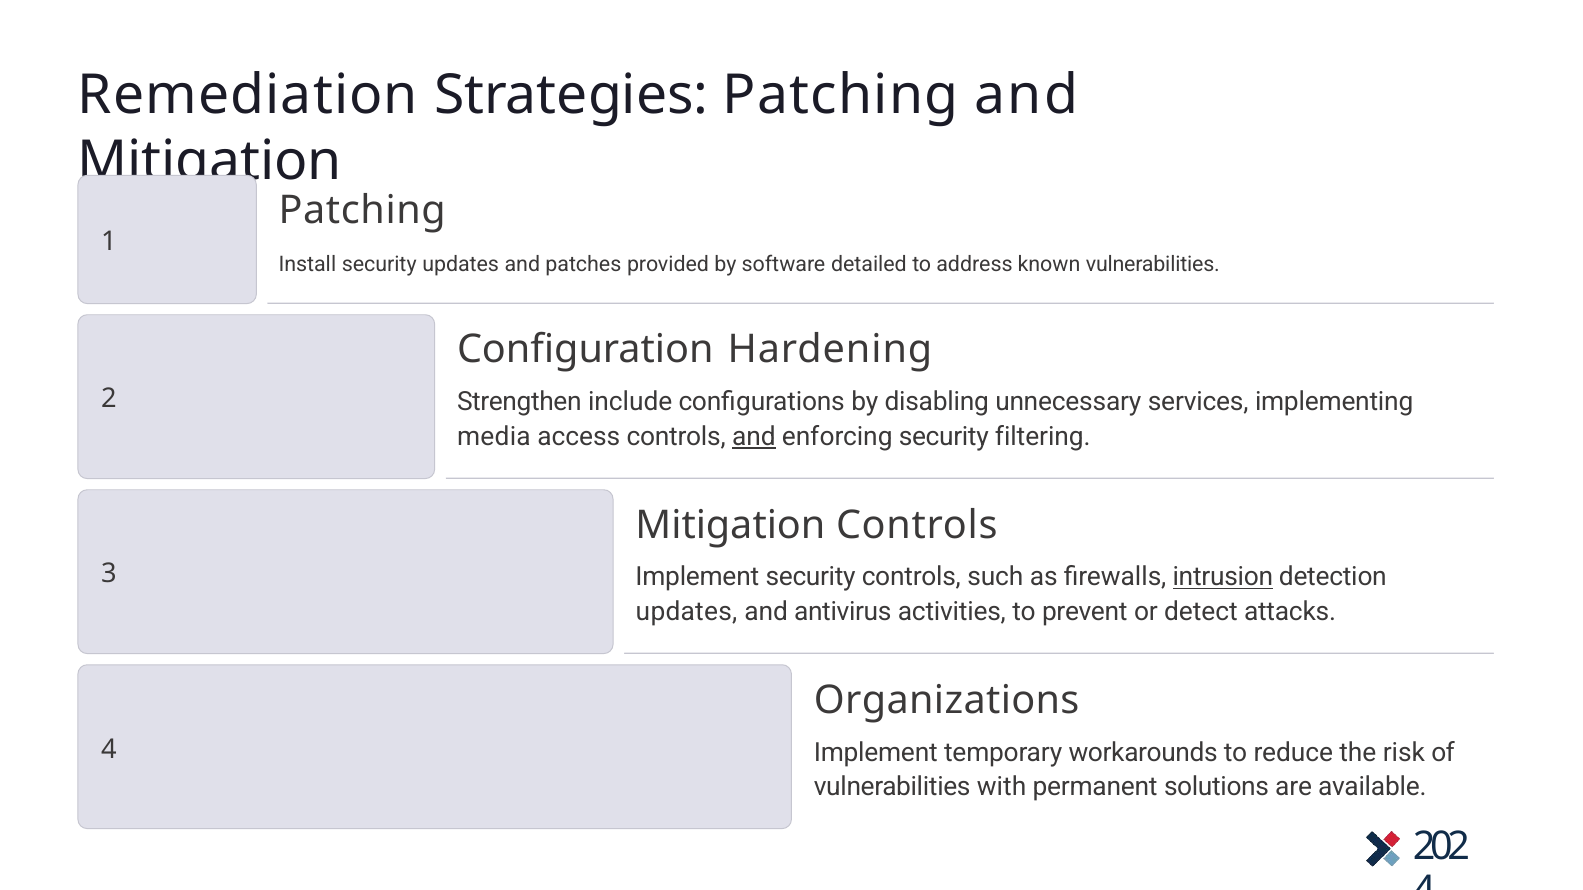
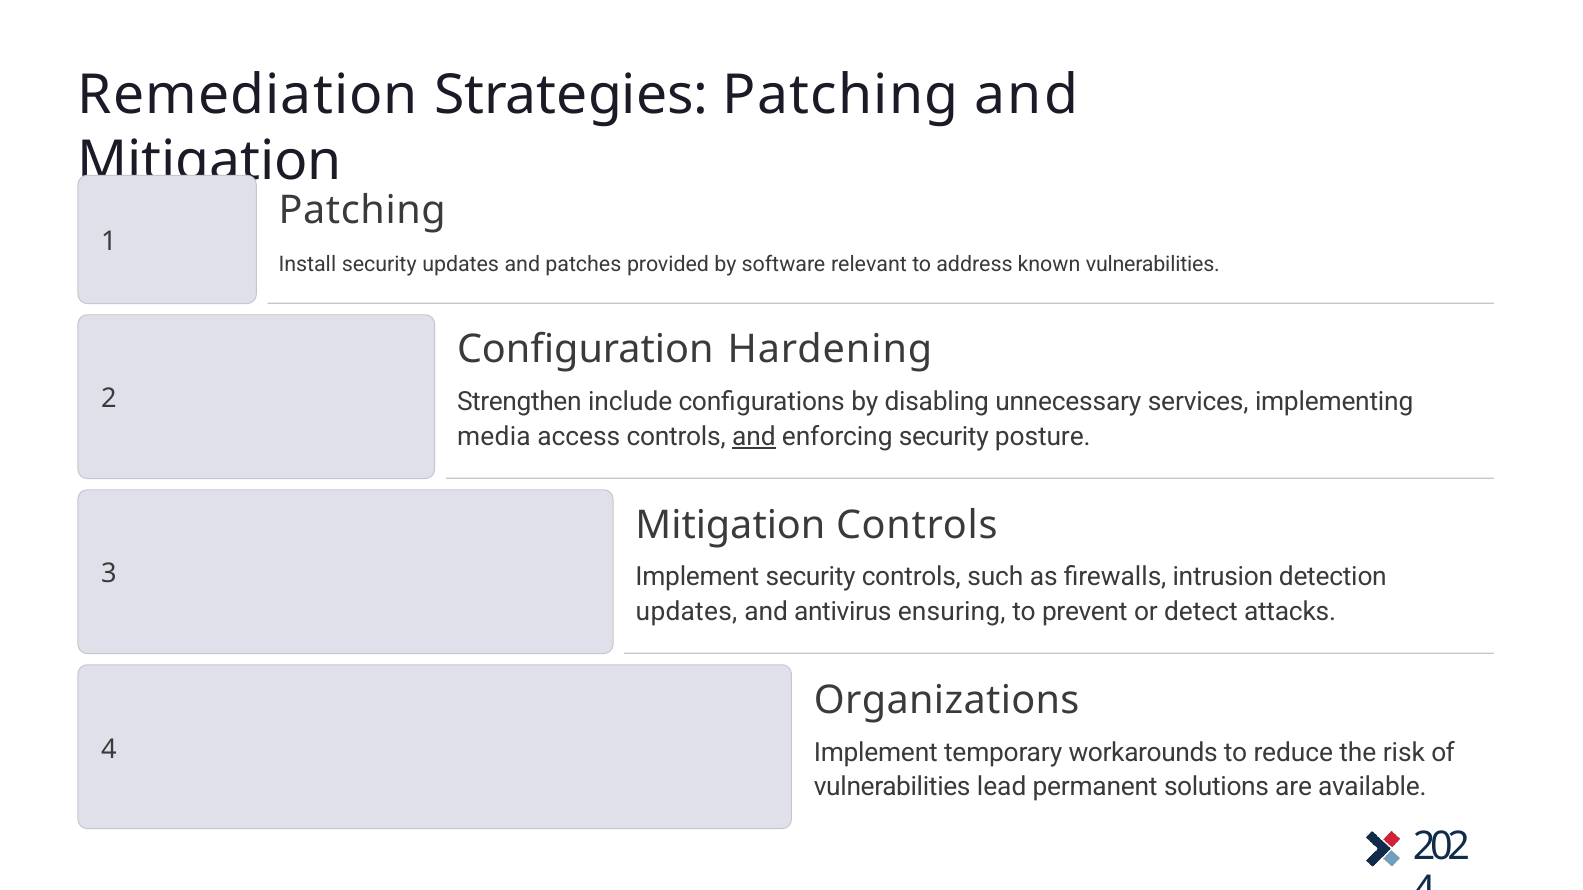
detailed: detailed -> relevant (869, 265)
filtering: filtering -> posture (1043, 437)
intrusion underline: present -> none (1223, 578)
activities: activities -> ensuring (952, 612)
with: with -> lead (1002, 787)
